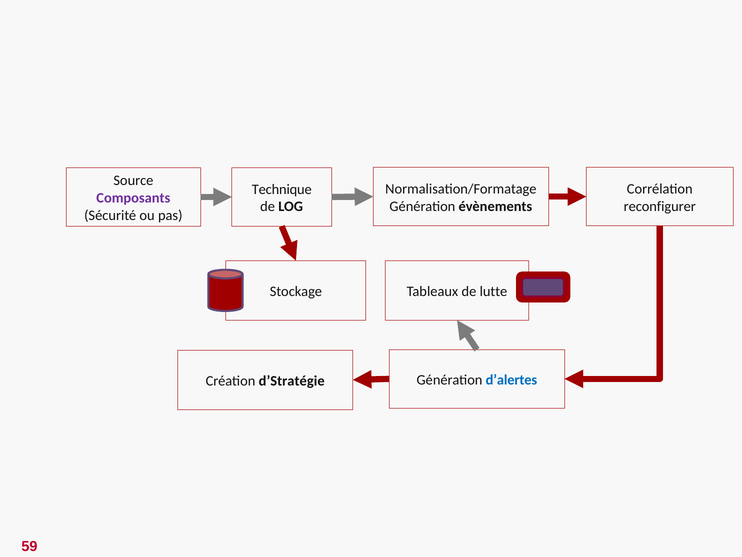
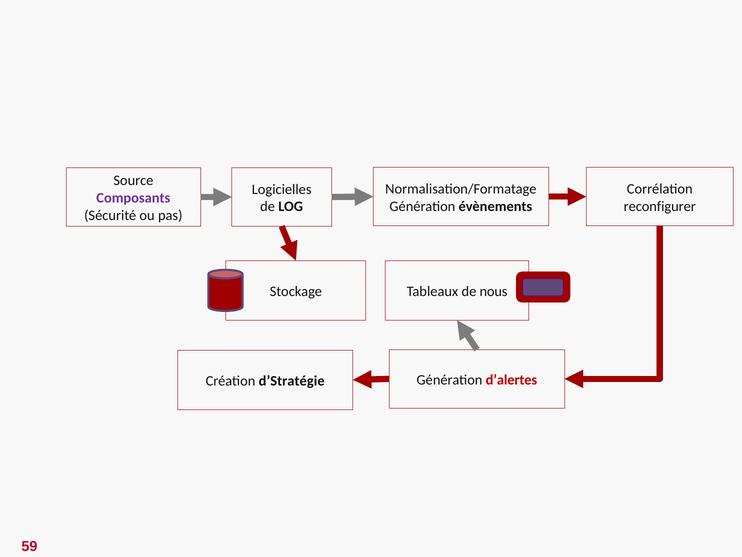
Technique: Technique -> Logicielles (282, 189)
lutte: lutte -> nous (494, 291)
d’alertes colour: blue -> red (511, 380)
